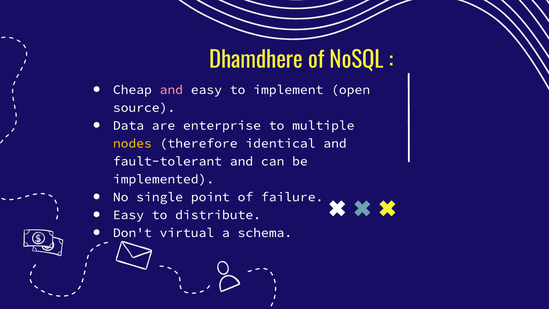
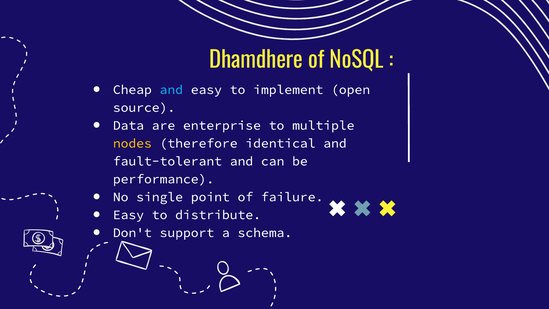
and colour: pink -> light blue (171, 90)
implemented: implemented -> performance (164, 179)
virtual: virtual -> support (187, 233)
